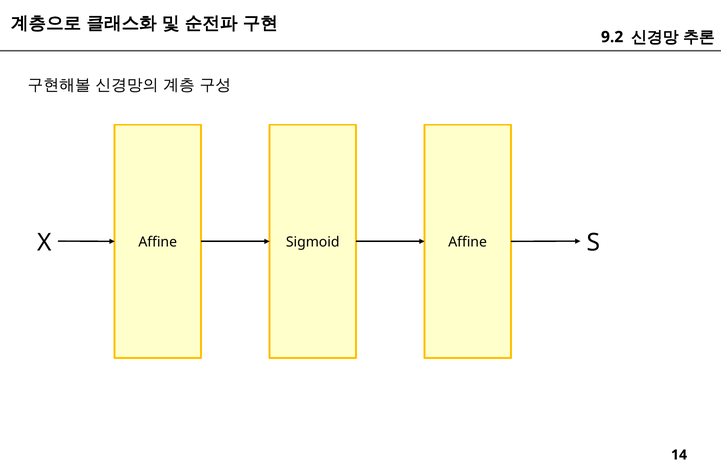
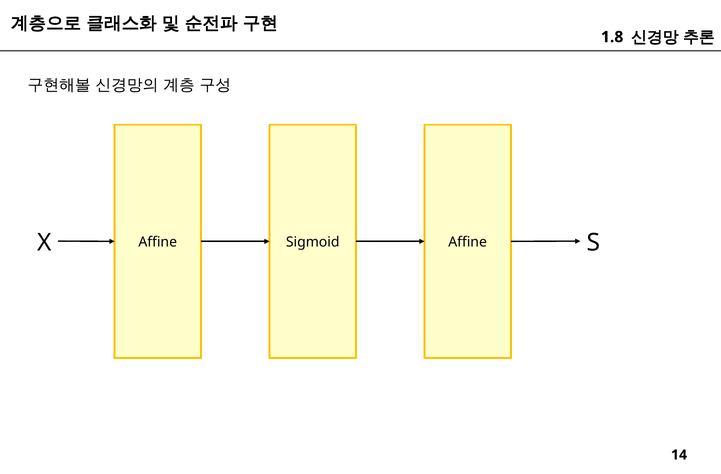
9.2: 9.2 -> 1.8 (612, 37)
